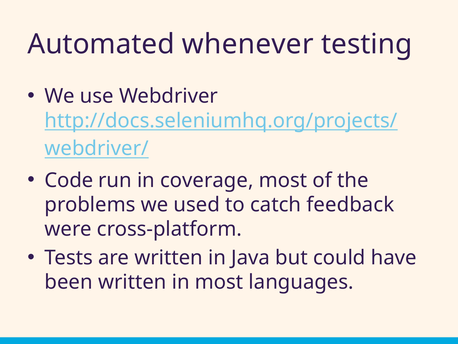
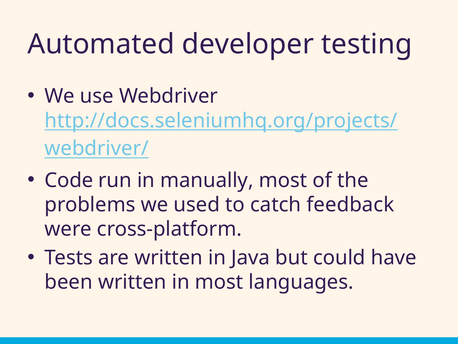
whenever: whenever -> developer (248, 44)
coverage: coverage -> manually (207, 180)
